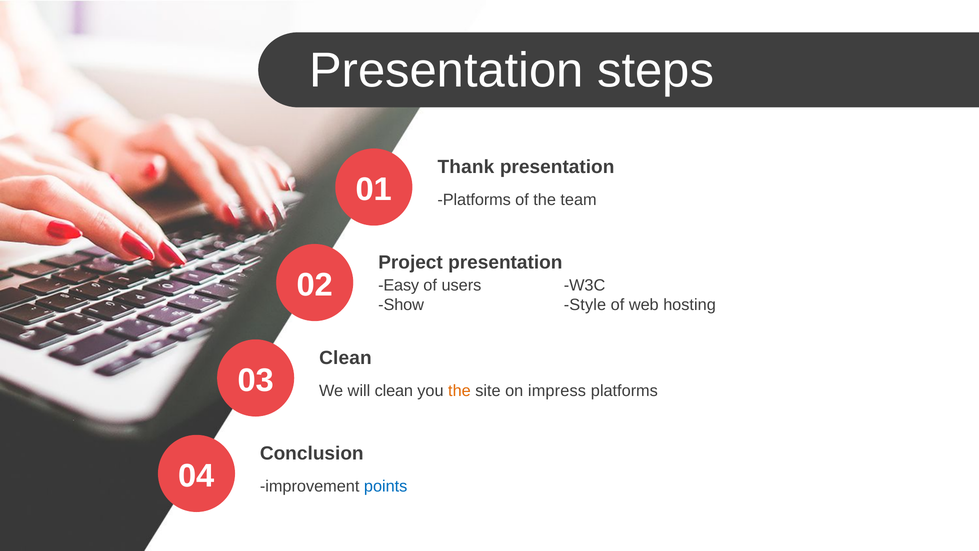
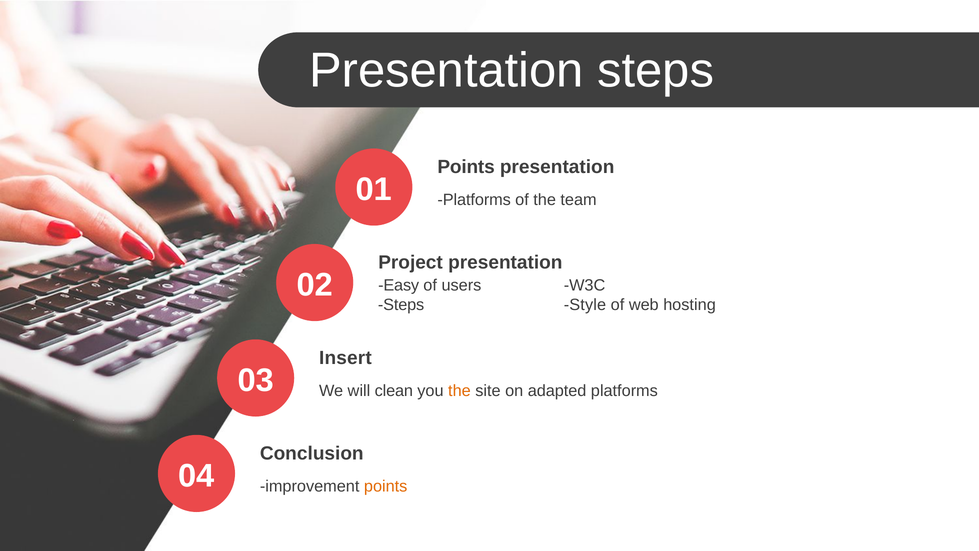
Thank: Thank -> Points (466, 167)
Show: Show -> Steps (401, 305)
Clean: Clean -> Insert (345, 358)
impress: impress -> adapted (557, 391)
points colour: blue -> orange (386, 486)
